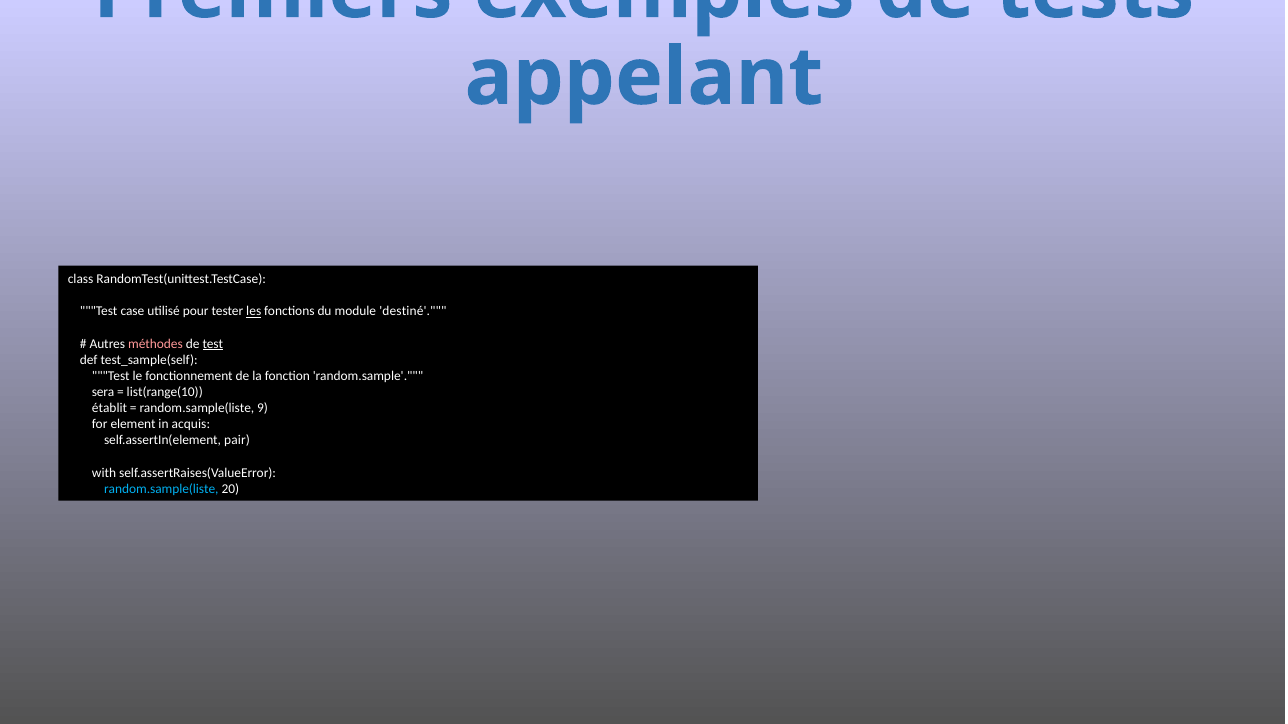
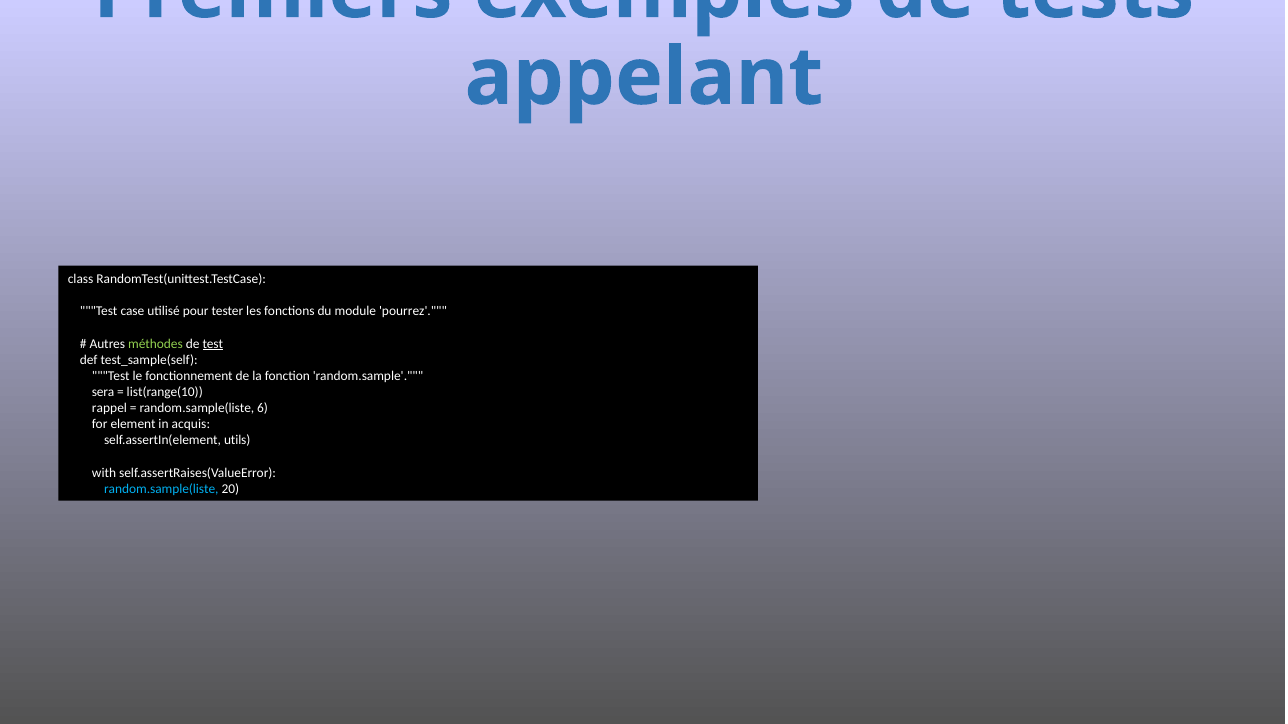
les underline: present -> none (254, 312)
destiné: destiné -> pourrez (413, 312)
méthodes colour: pink -> light green (155, 344)
établit: établit -> rappel (110, 409)
9: 9 -> 6 (263, 409)
pair: pair -> utils (237, 441)
